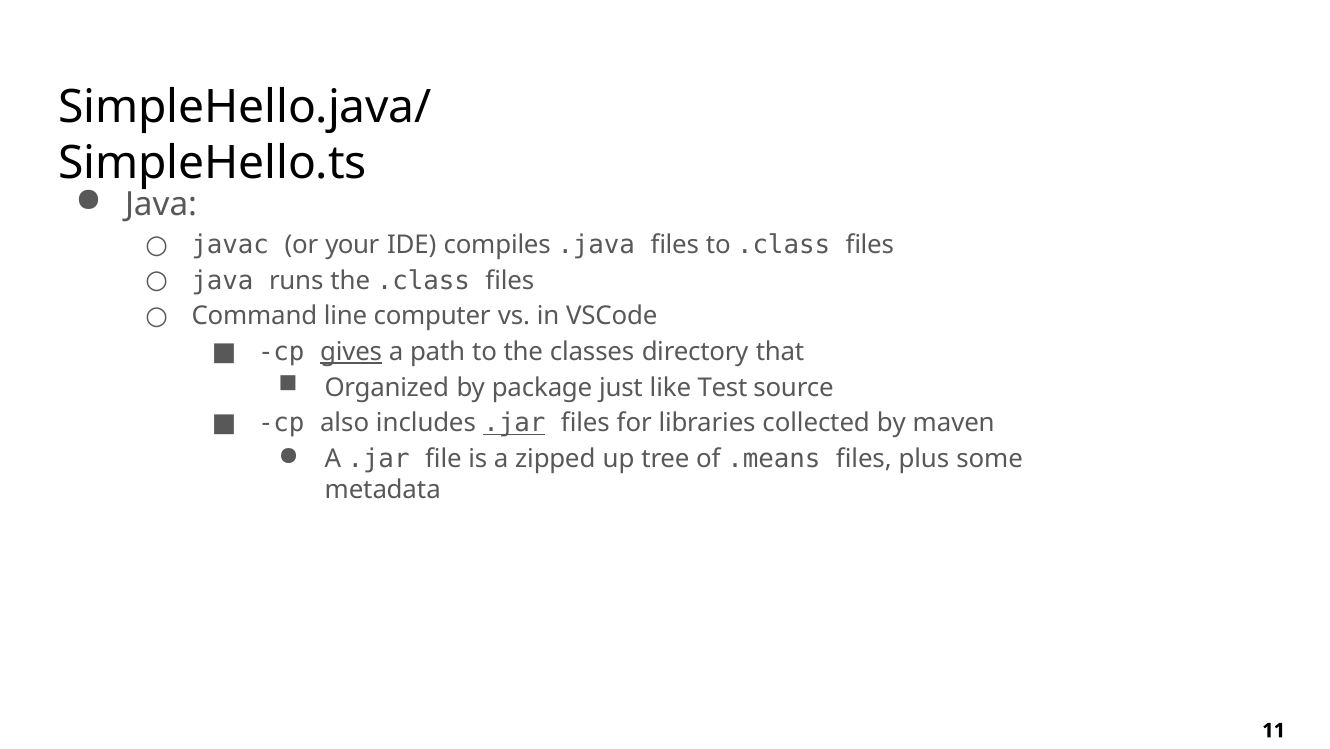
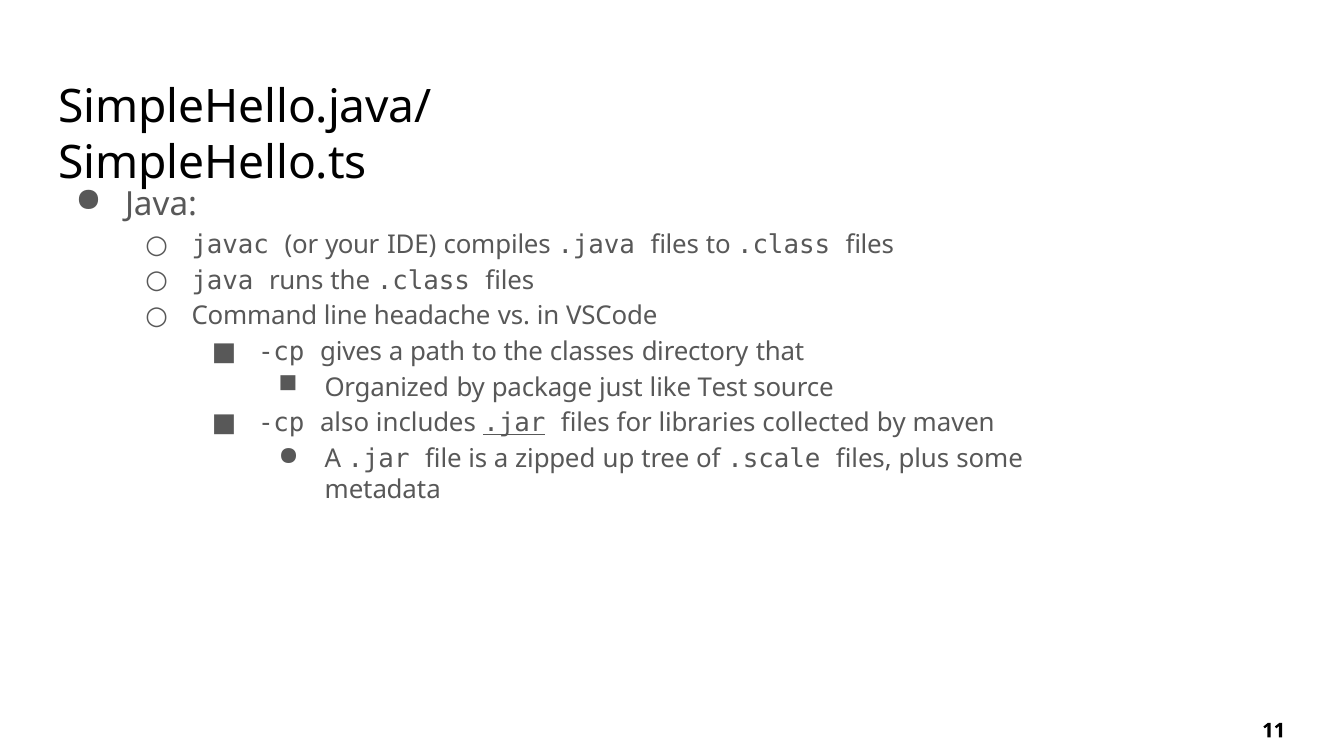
computer: computer -> headache (432, 316)
gives underline: present -> none (351, 352)
.means: .means -> .scale (774, 459)
